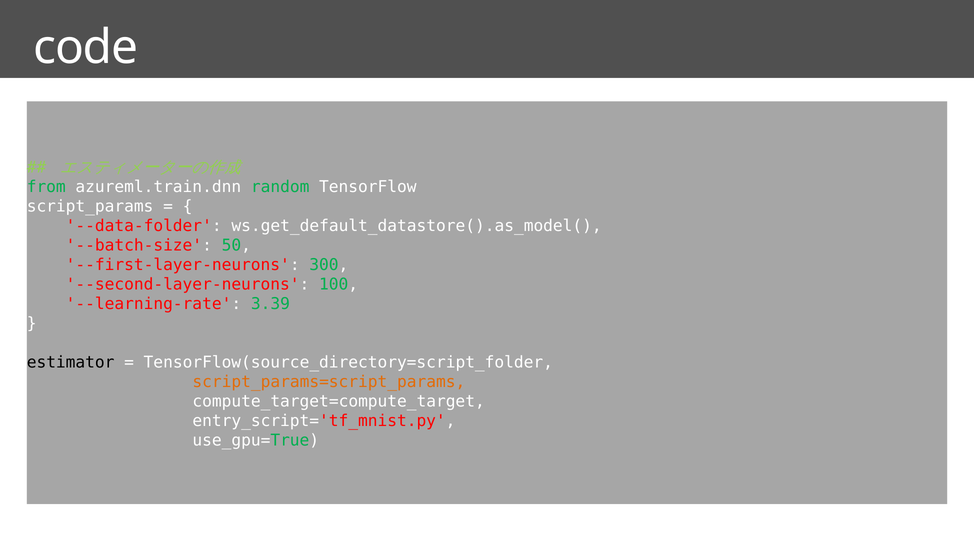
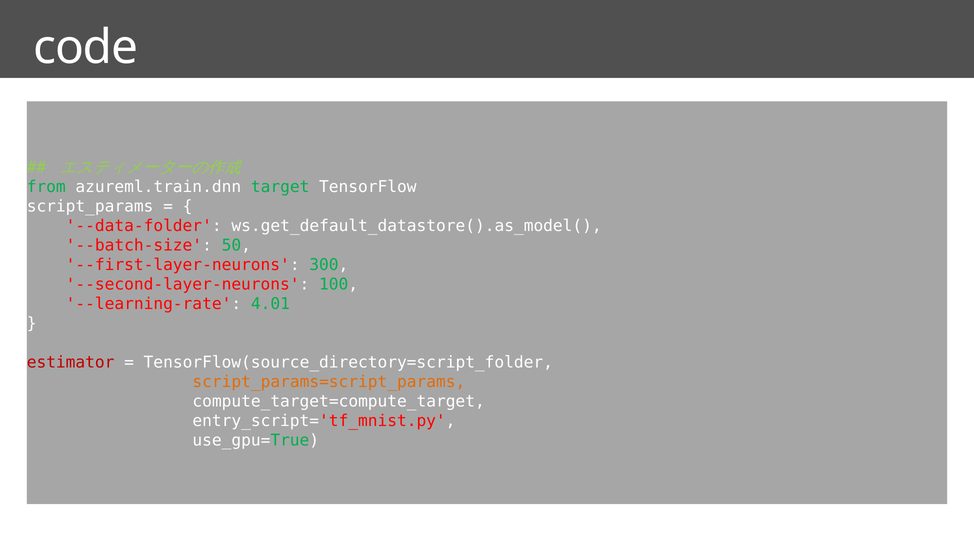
random: random -> target (280, 187)
3.39: 3.39 -> 4.01 (270, 304)
estimator colour: black -> red (71, 362)
